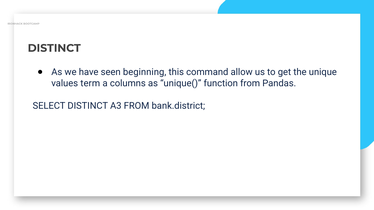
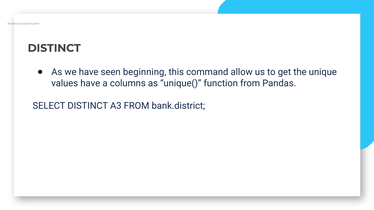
values term: term -> have (90, 83)
